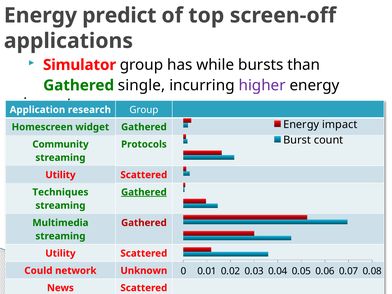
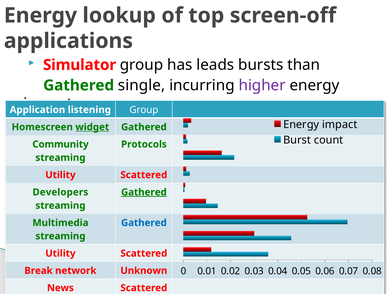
predict: predict -> lookup (119, 15)
while: while -> leads (215, 65)
research: research -> listening (89, 110)
widget underline: none -> present (92, 127)
Techniques: Techniques -> Developers (60, 192)
Gathered colour: red -> blue (144, 223)
Could: Could -> Break (38, 271)
